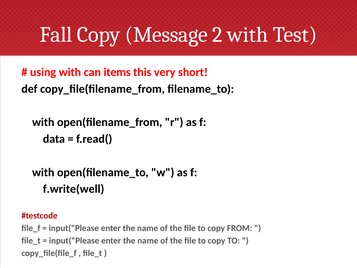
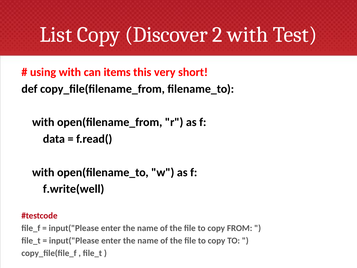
Fall: Fall -> List (56, 35)
Message: Message -> Discover (166, 35)
